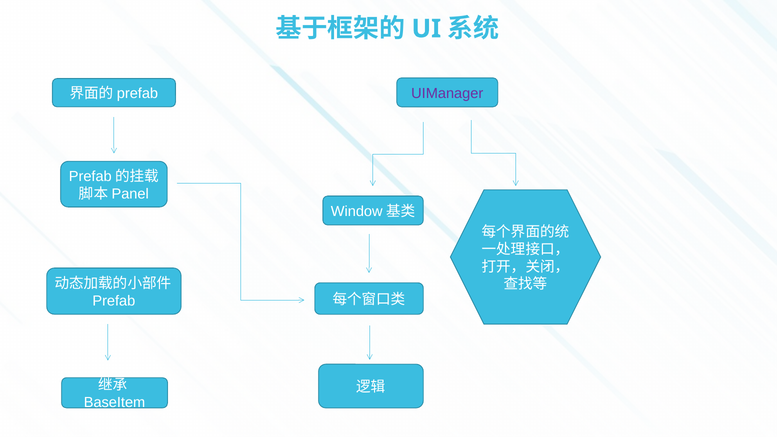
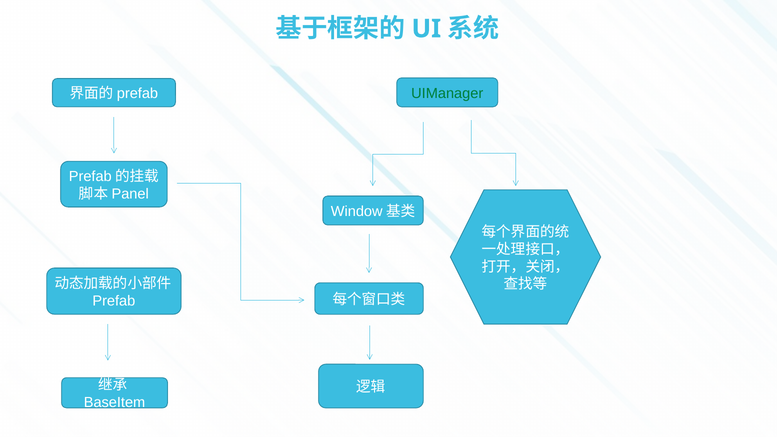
UIManager colour: purple -> green (447, 93)
